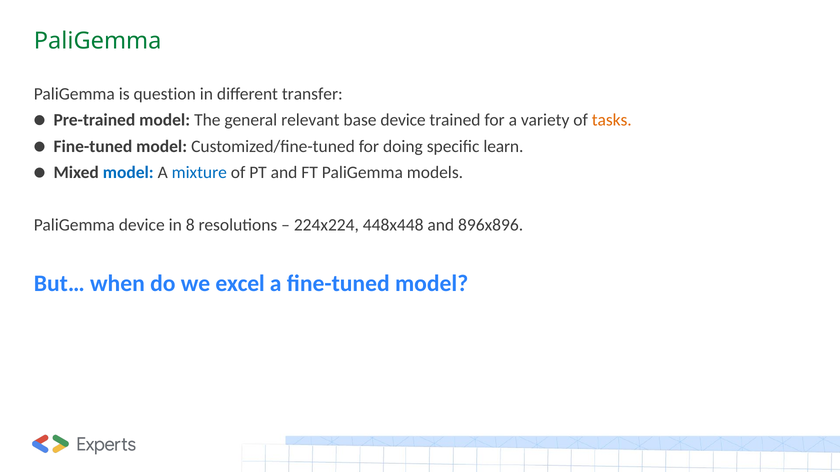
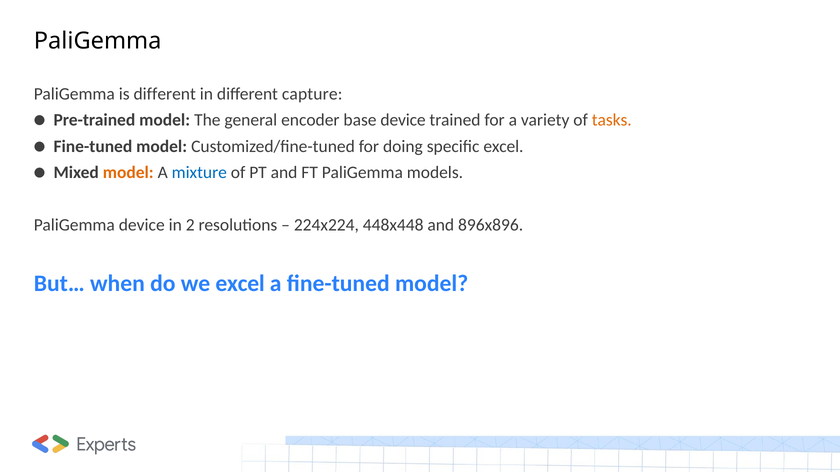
PaliGemma colour: green -> black (98, 41)
is question: question -> different (165, 94)
transfer: transfer -> capture (312, 94)
relevant: relevant -> encoder (310, 120)
specific learn: learn -> excel (503, 146)
model colour: blue -> orange (128, 173)
8: 8 -> 2 (190, 225)
